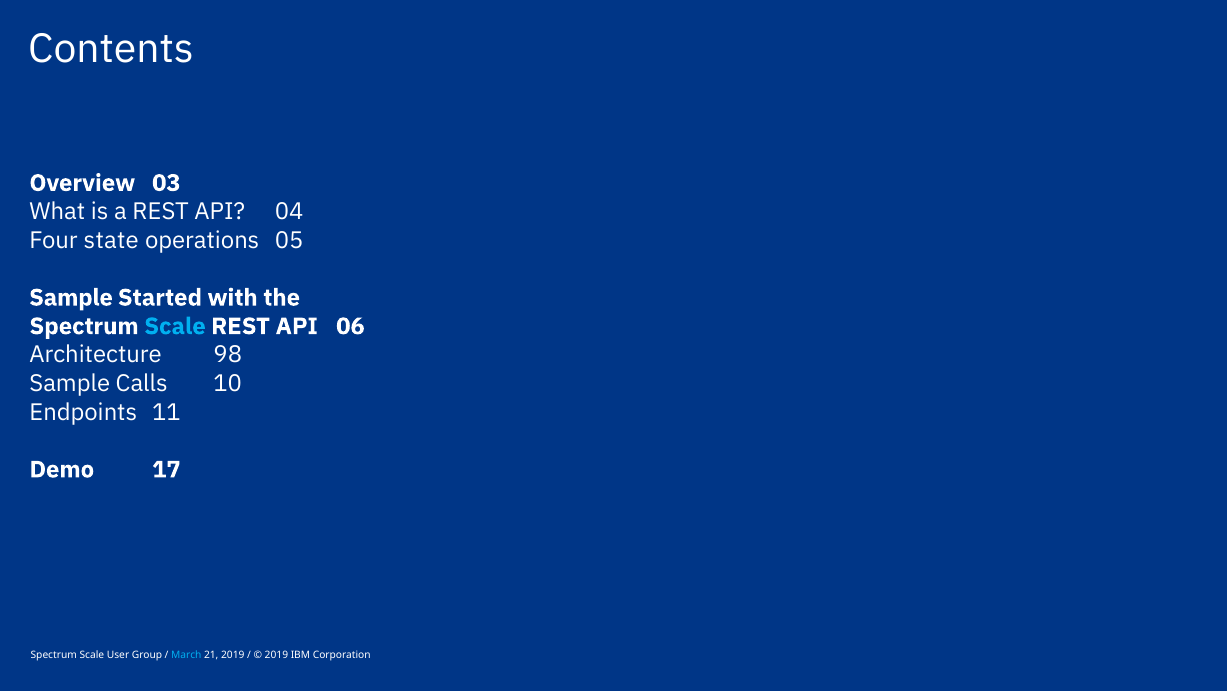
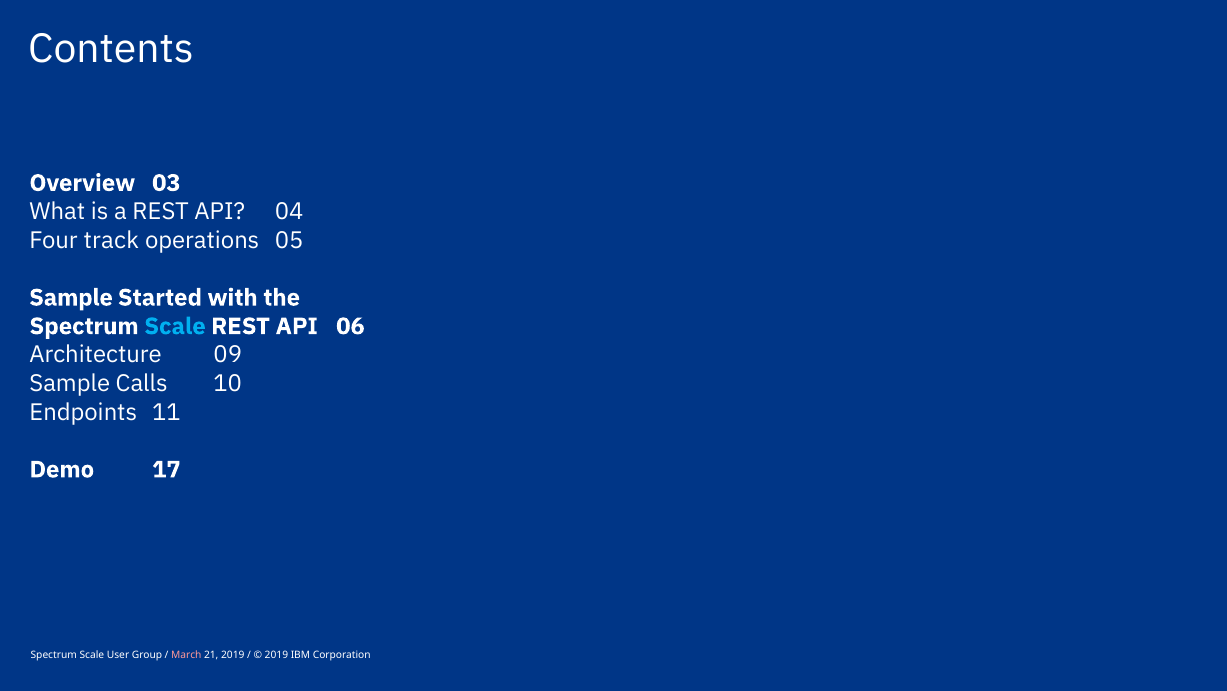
state: state -> track (111, 240)
98: 98 -> 09 (228, 355)
March colour: light blue -> pink (186, 655)
